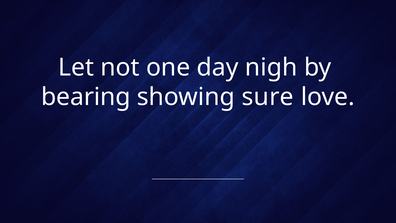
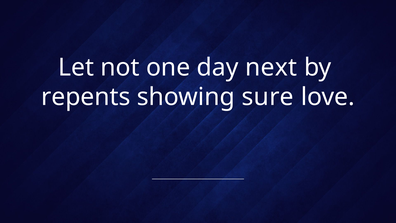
nigh: nigh -> next (271, 67)
bearing: bearing -> repents (86, 97)
